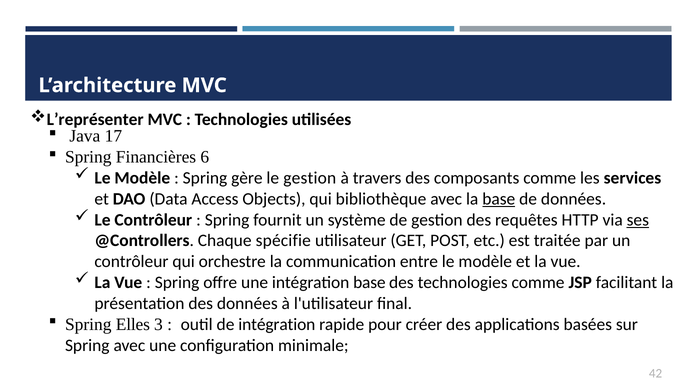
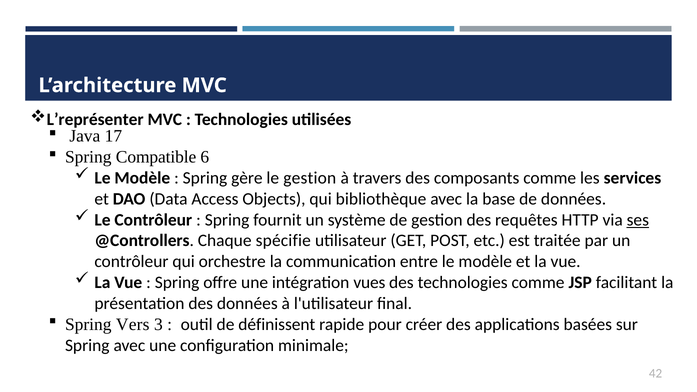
Financières: Financières -> Compatible (156, 157)
base underline: present -> none (499, 199)
intégration base: base -> vues (369, 283)
Elles: Elles -> Vers (133, 324)
de intégration: intégration -> définissent (277, 324)
